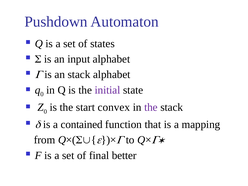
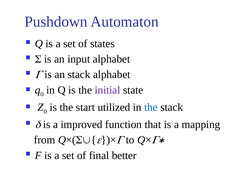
convex: convex -> utilized (114, 107)
the colour: purple -> blue (151, 107)
contained: contained -> improved (82, 125)
